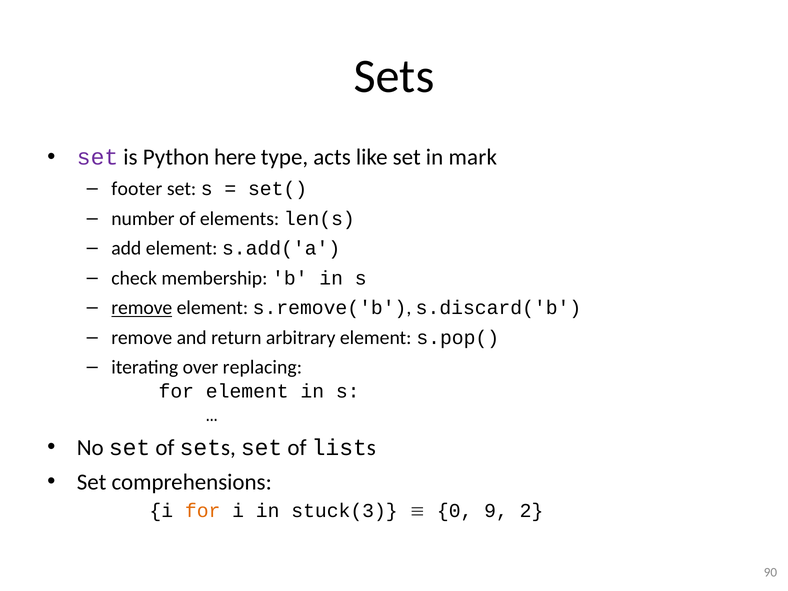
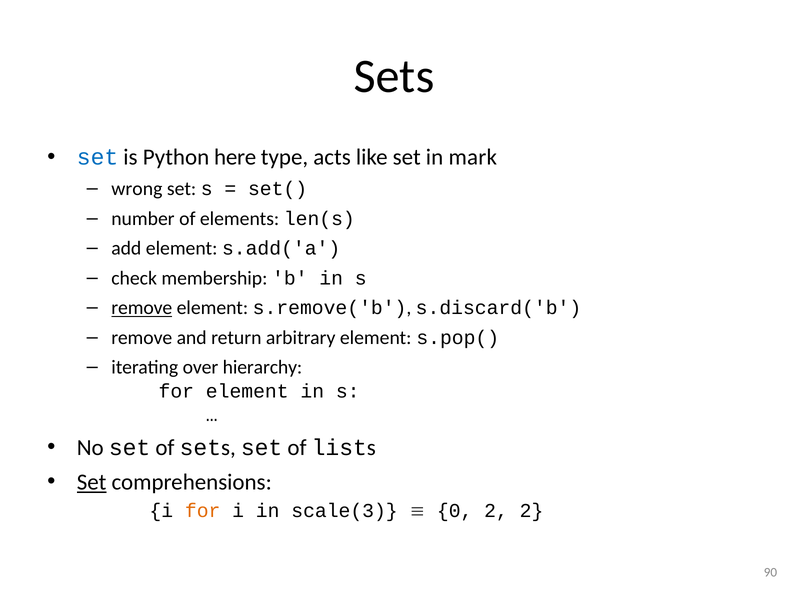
set colour: purple -> blue (98, 157)
footer: footer -> wrong (137, 189)
replacing: replacing -> hierarchy (262, 367)
Set underline: none -> present (92, 482)
stuck(3: stuck(3 -> scale(3 (345, 511)
0 9: 9 -> 2 (496, 511)
